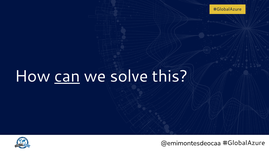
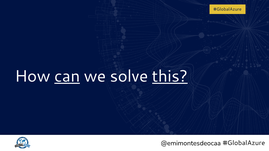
this underline: none -> present (170, 76)
